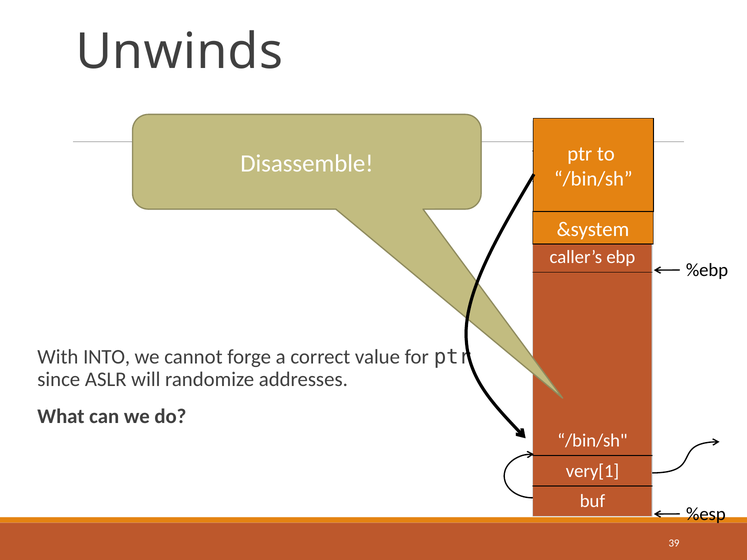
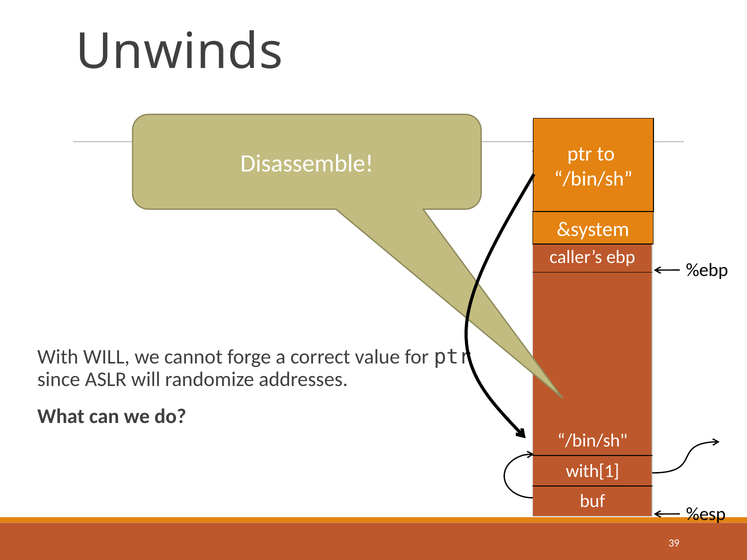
With INTO: INTO -> WILL (106, 357)
very[1: very[1 -> with[1 (593, 471)
